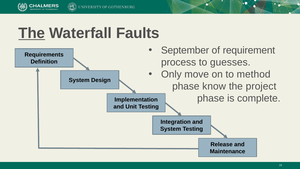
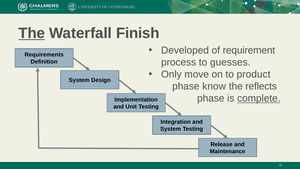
Faults: Faults -> Finish (138, 33)
September: September -> Developed (185, 50)
method: method -> product (254, 74)
project: project -> reflects (261, 86)
complete underline: none -> present (259, 98)
